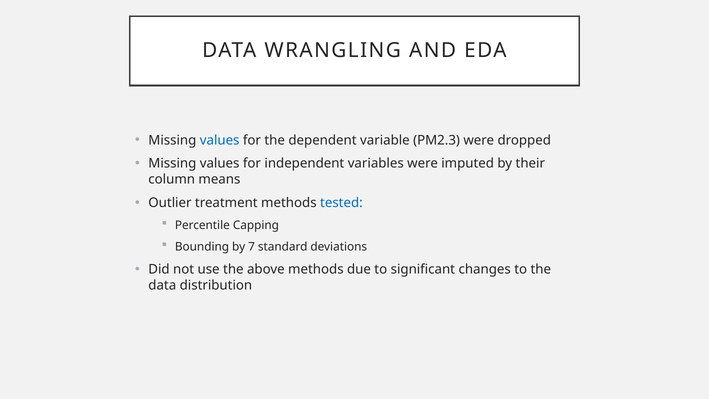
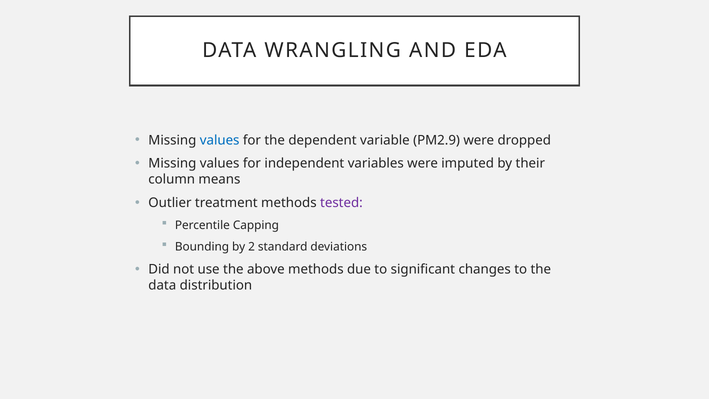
PM2.3: PM2.3 -> PM2.9 (437, 140)
tested colour: blue -> purple (341, 203)
7: 7 -> 2 (252, 247)
